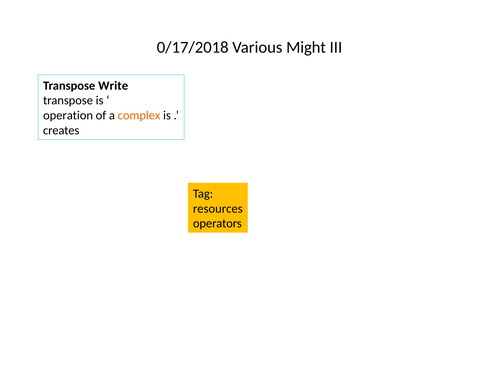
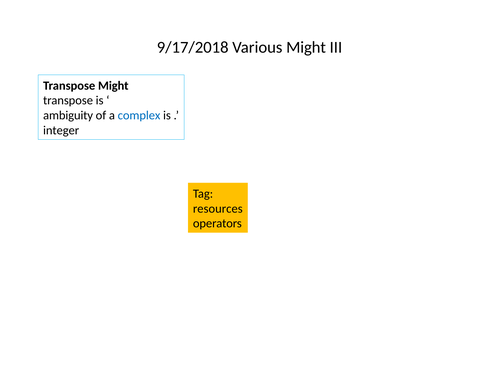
0/17/2018: 0/17/2018 -> 9/17/2018 (193, 47)
Transpose Write: Write -> Might (113, 86)
operation: operation -> ambiguity (68, 116)
complex colour: orange -> blue (139, 116)
creates: creates -> integer (61, 131)
